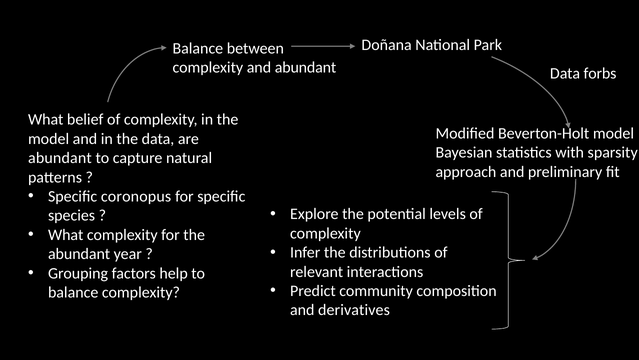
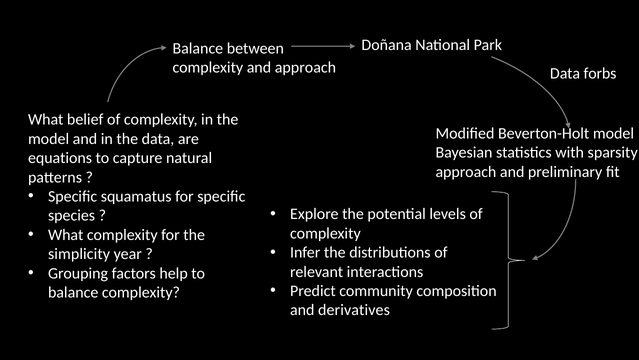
and abundant: abundant -> approach (305, 67)
abundant: abundant -> equations (60, 158)
coronopus: coronopus -> squamatus (136, 196)
abundant: abundant -> simplicity (79, 254)
